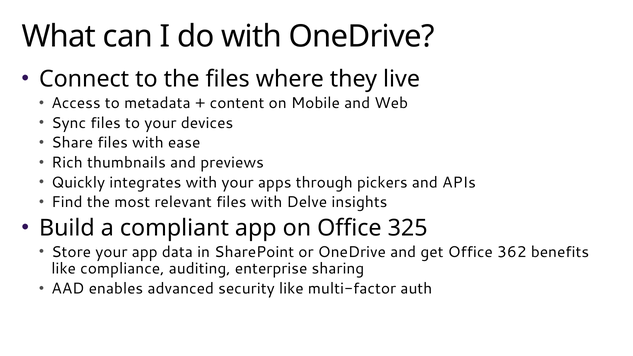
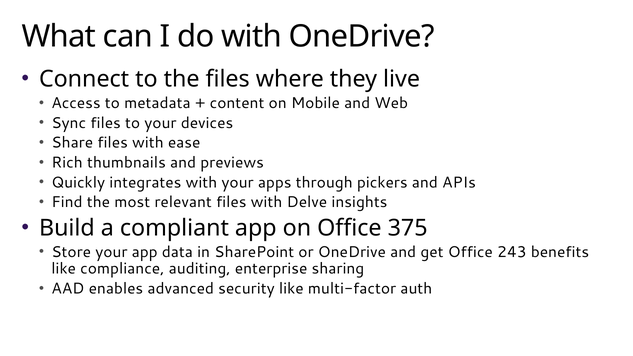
325: 325 -> 375 (408, 228)
362: 362 -> 243 (512, 252)
